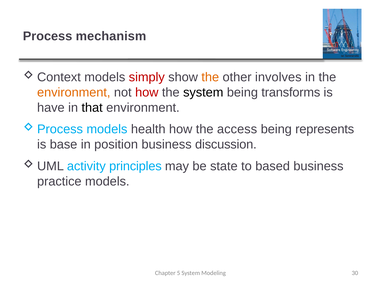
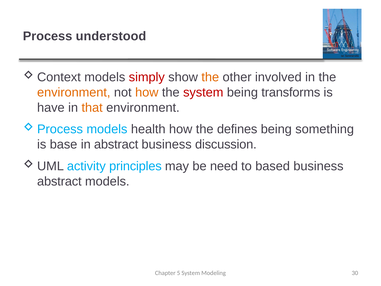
mechanism: mechanism -> understood (111, 36)
involves: involves -> involved (278, 77)
how colour: red -> orange (147, 92)
system colour: black -> red (203, 92)
that colour: black -> orange (92, 108)
access: access -> defines (237, 129)
represents: represents -> something (325, 129)
in position: position -> abstract (116, 144)
state: state -> need (224, 166)
practice: practice -> abstract (59, 181)
